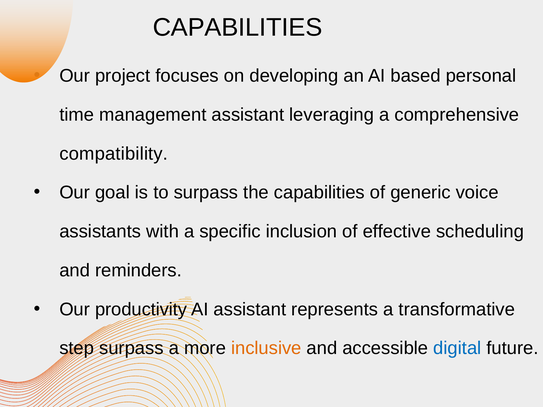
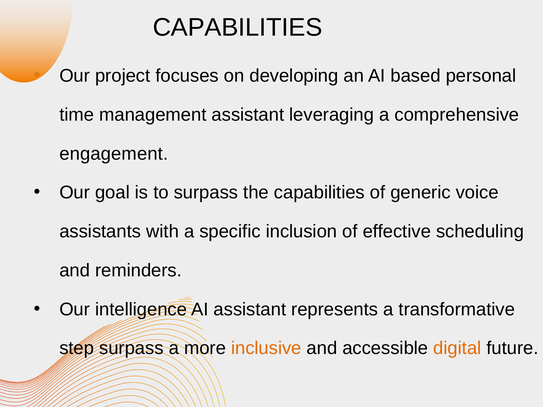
compatibility: compatibility -> engagement (114, 154)
productivity: productivity -> intelligence (141, 309)
digital colour: blue -> orange (457, 348)
